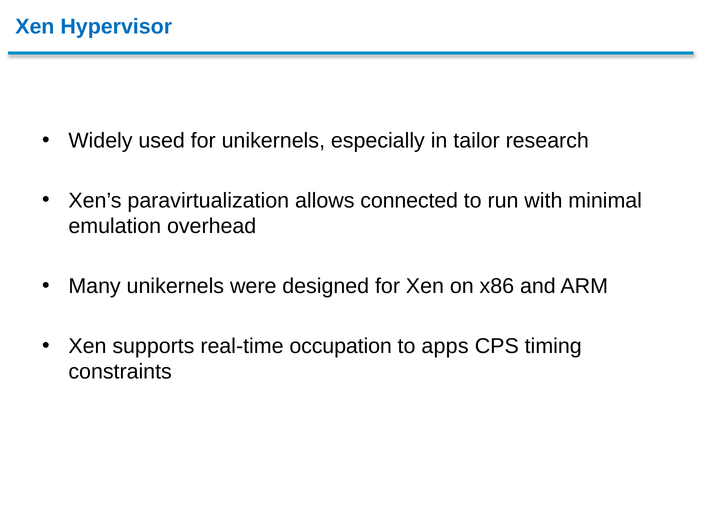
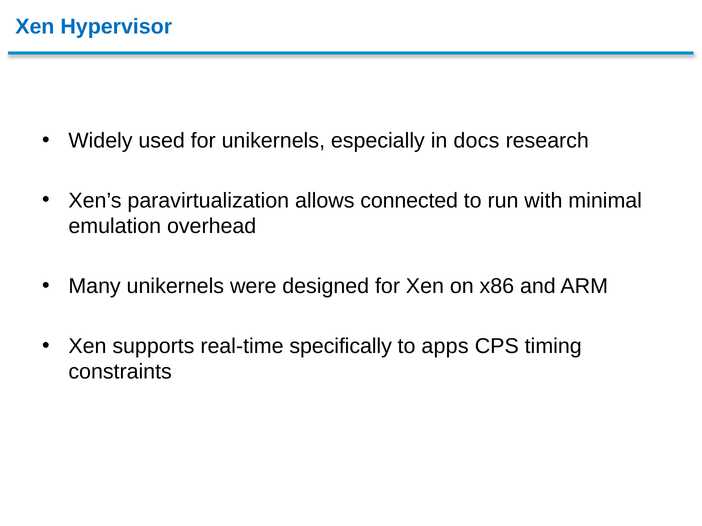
tailor: tailor -> docs (476, 141)
occupation: occupation -> specifically (341, 347)
